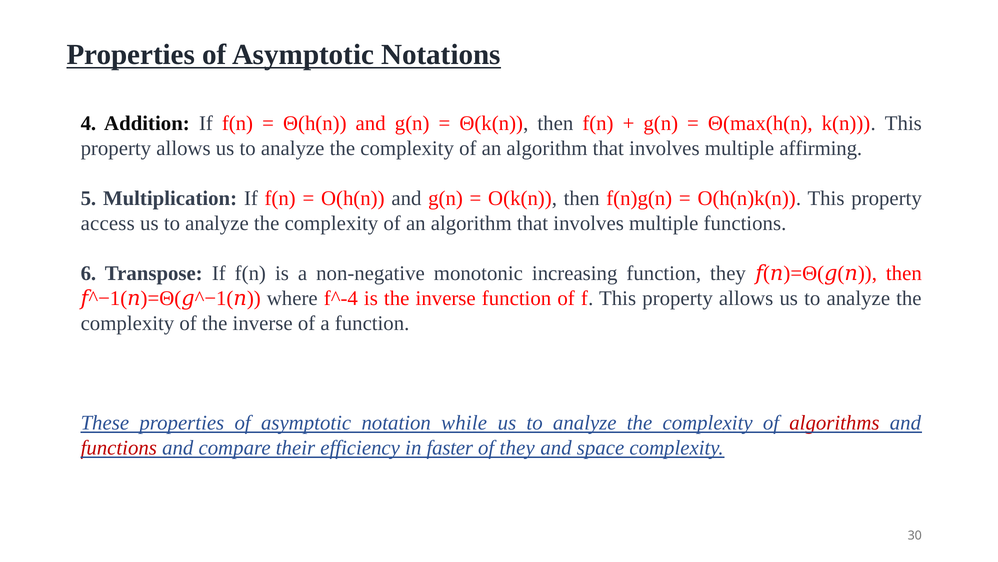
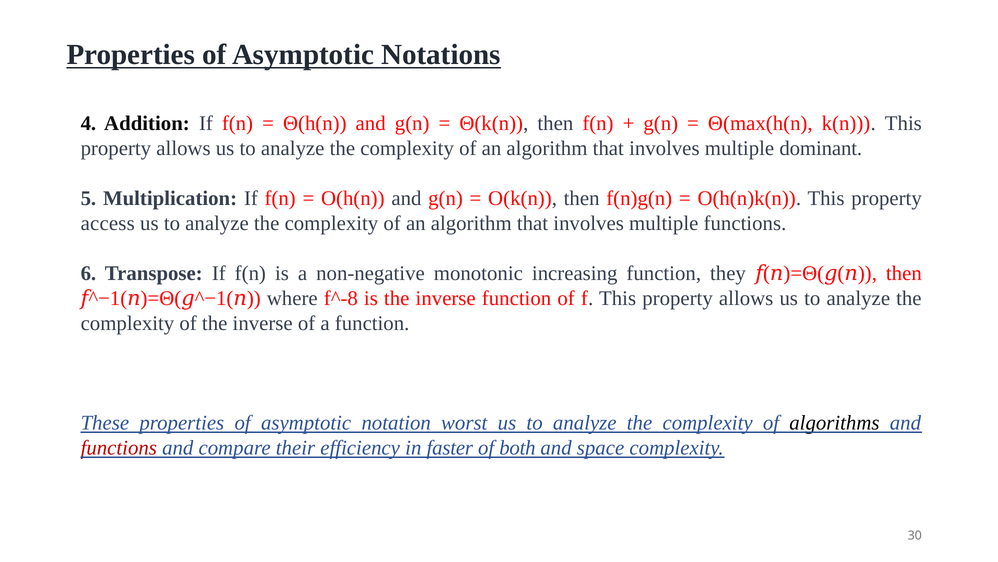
affirming: affirming -> dominant (821, 148)
f^-4: f^-4 -> f^-8 (341, 298)
while: while -> worst (464, 423)
algorithms colour: red -> black (834, 423)
of they: they -> both (517, 448)
